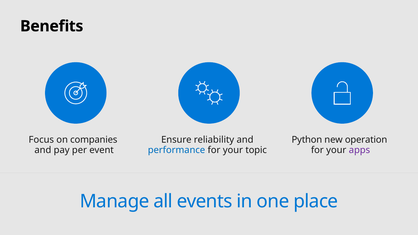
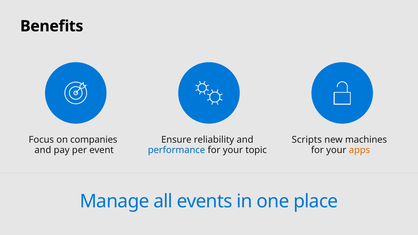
Python: Python -> Scripts (307, 140)
operation: operation -> machines (366, 140)
apps colour: purple -> orange (359, 150)
